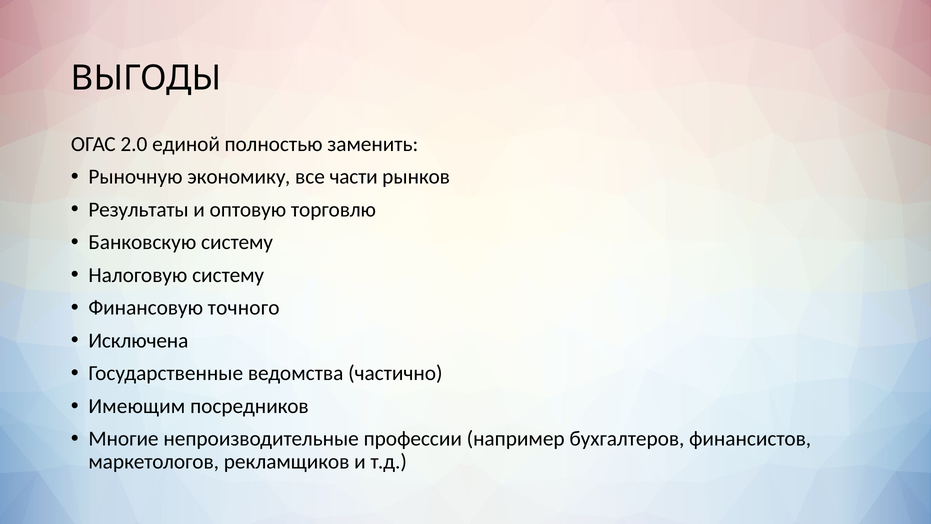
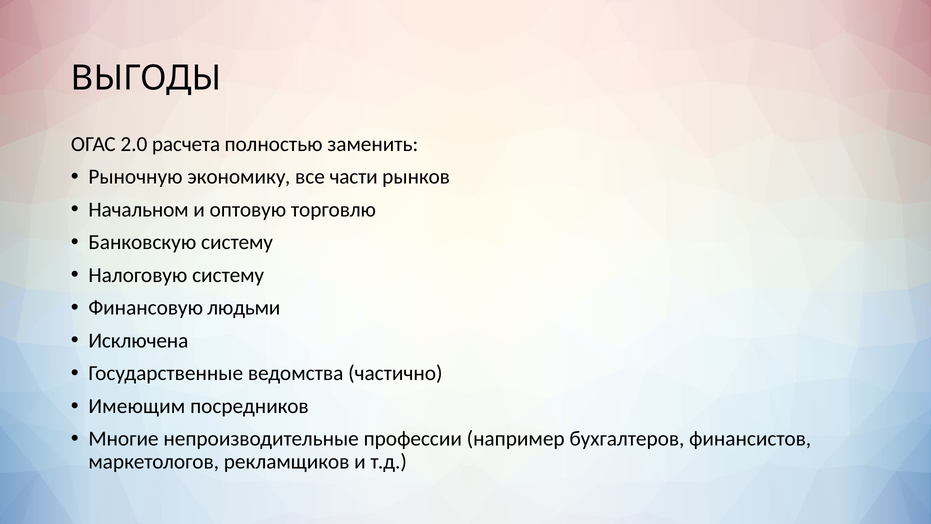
единой: единой -> расчета (186, 144)
Результаты: Результаты -> Начальном (139, 209)
точного: точного -> людьми (244, 308)
